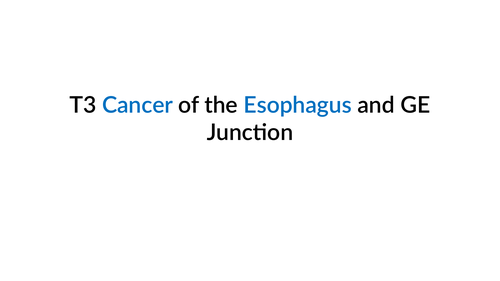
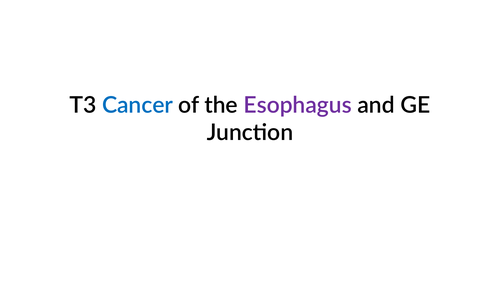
Esophagus colour: blue -> purple (298, 105)
